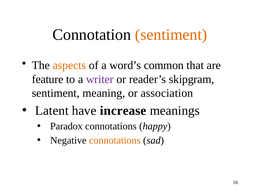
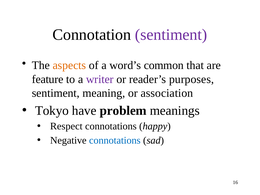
sentiment colour: orange -> purple (171, 35)
skipgram: skipgram -> purposes (191, 79)
Latent: Latent -> Tokyo (52, 111)
increase: increase -> problem (123, 111)
Paradox: Paradox -> Respect (66, 126)
connotations colour: orange -> blue (115, 140)
